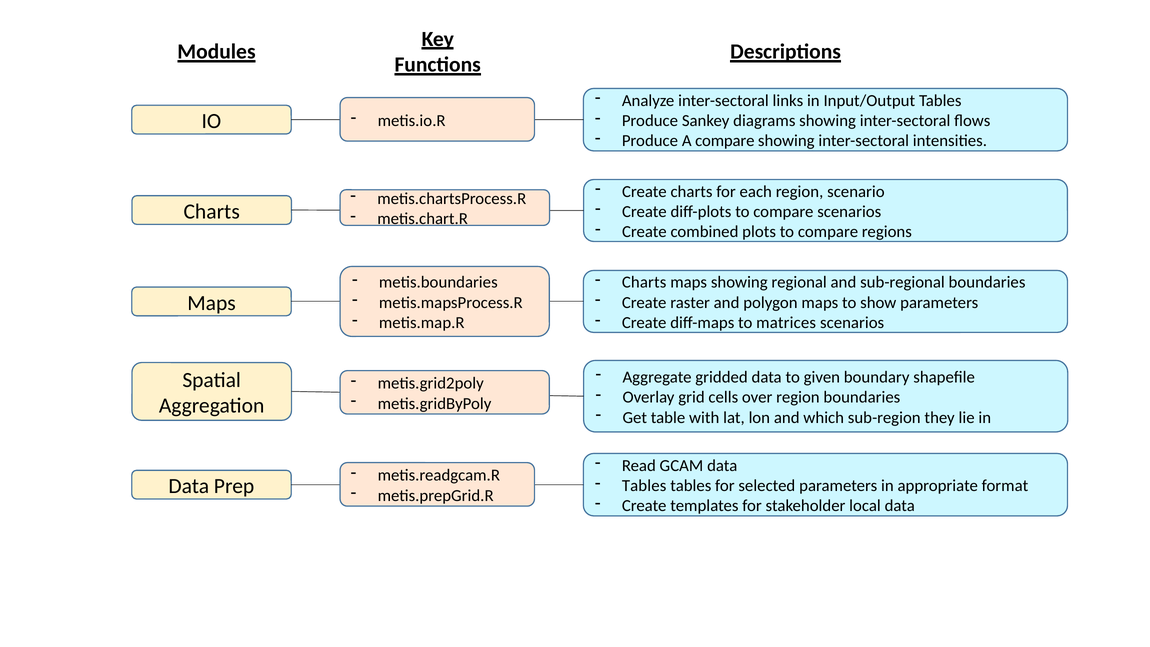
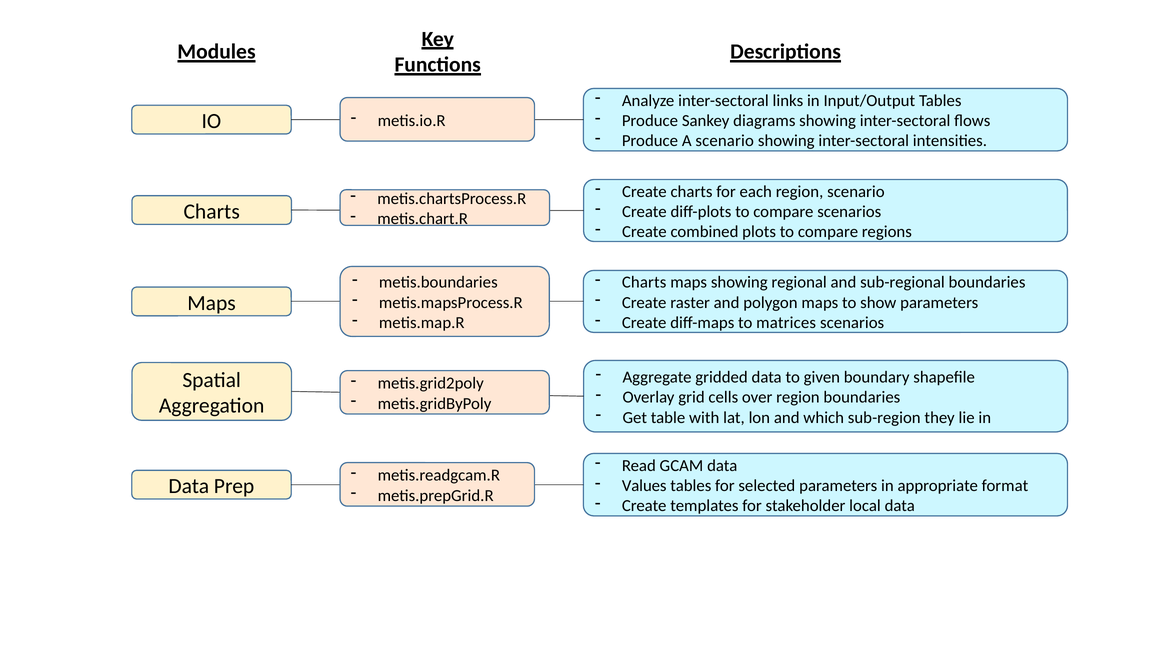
A compare: compare -> scenario (725, 141)
Tables: Tables -> Values (644, 486)
